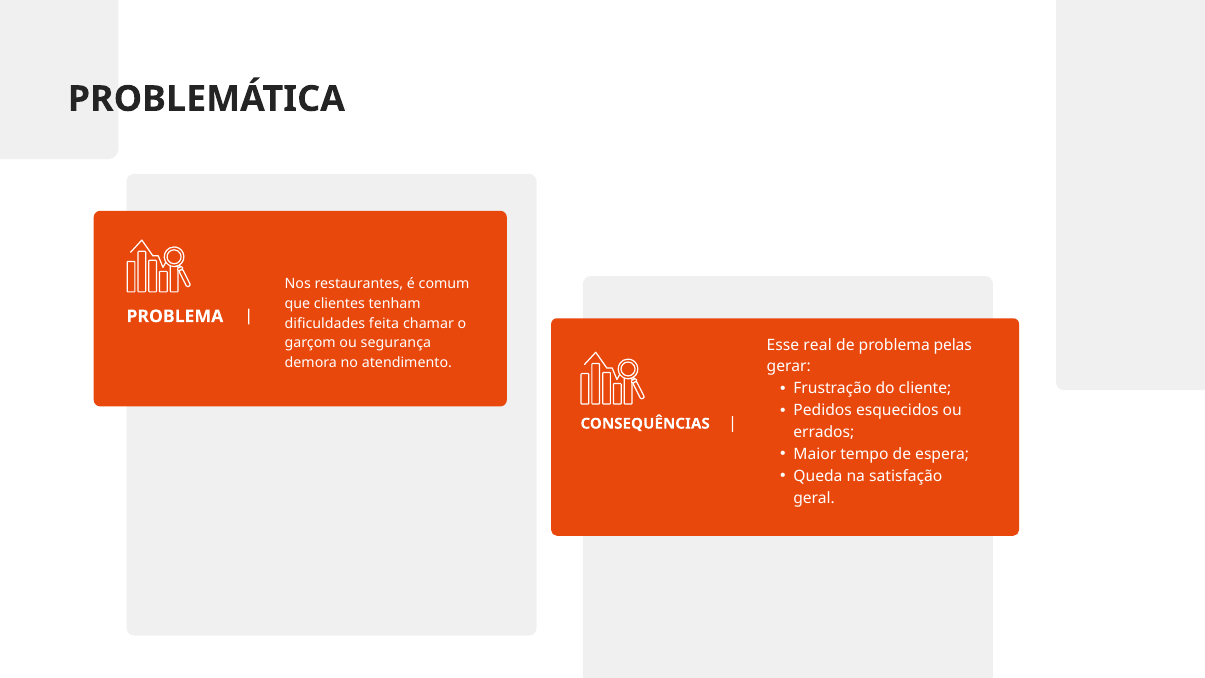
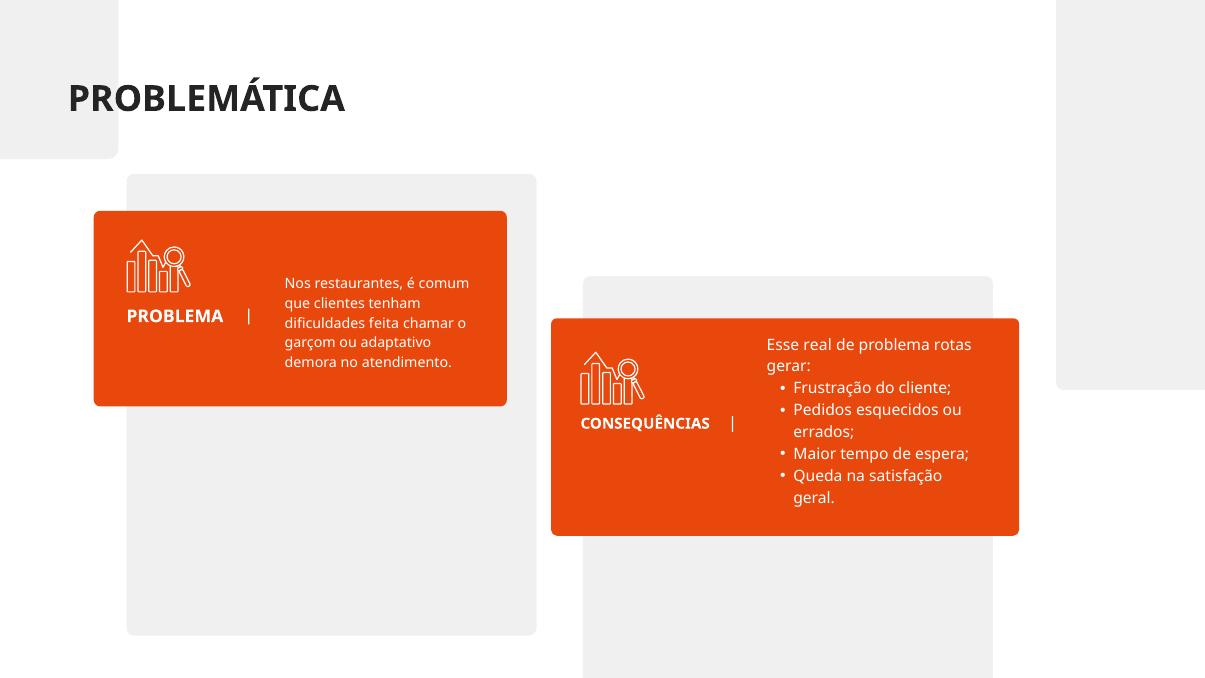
segurança: segurança -> adaptativo (396, 343)
pelas: pelas -> rotas (953, 345)
